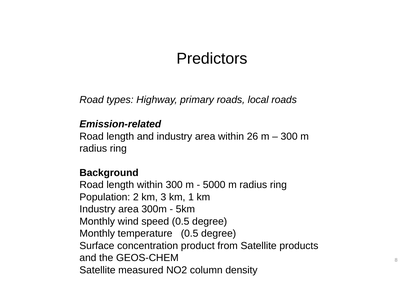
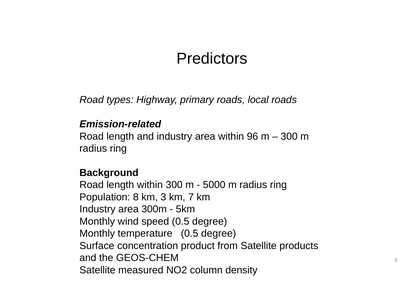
26: 26 -> 96 (252, 137)
Population 2: 2 -> 8 (136, 197)
1: 1 -> 7 (191, 197)
